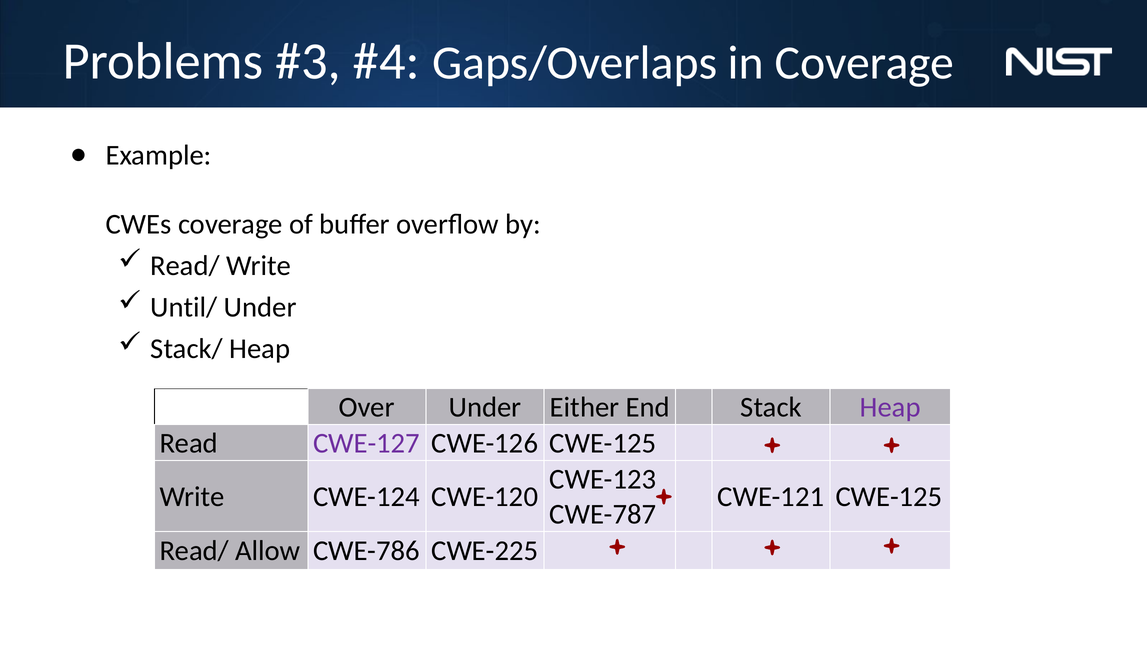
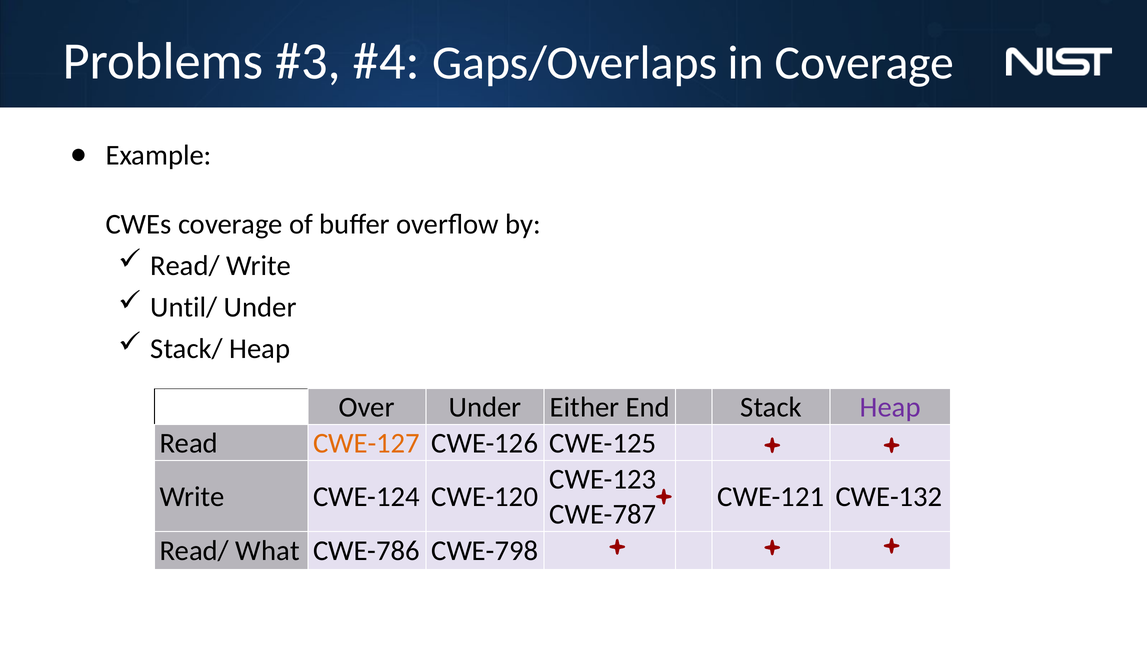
CWE-127 colour: purple -> orange (367, 443)
CWE-121 CWE-125: CWE-125 -> CWE-132 (889, 497)
Allow: Allow -> What (268, 551)
CWE-225: CWE-225 -> CWE-798 (485, 551)
